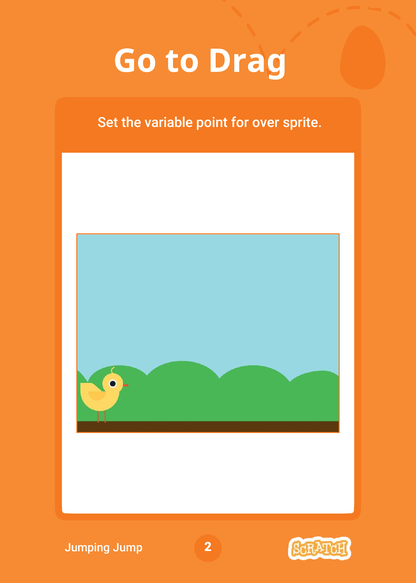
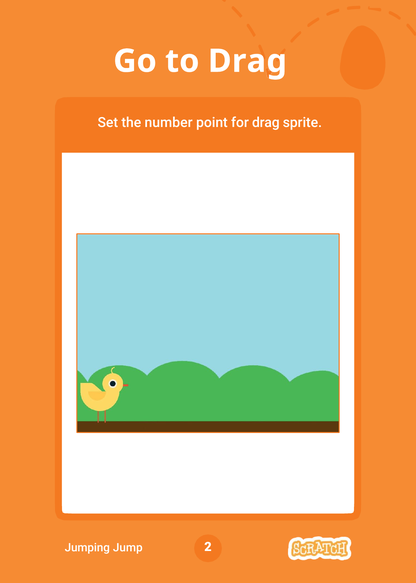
variable: variable -> number (169, 122)
for over: over -> drag (266, 122)
